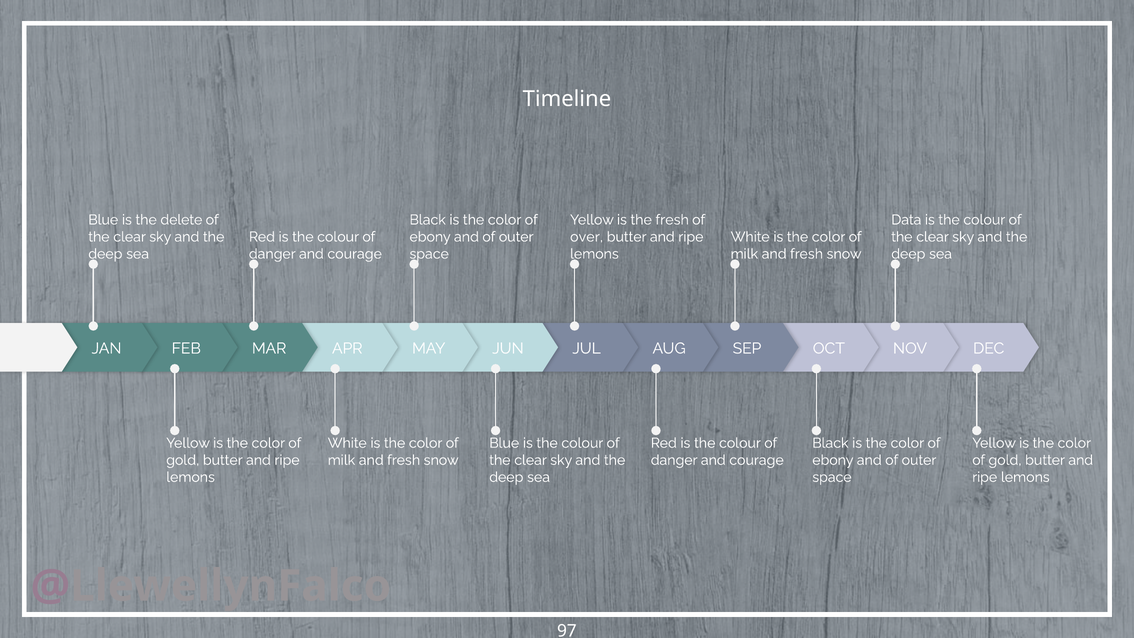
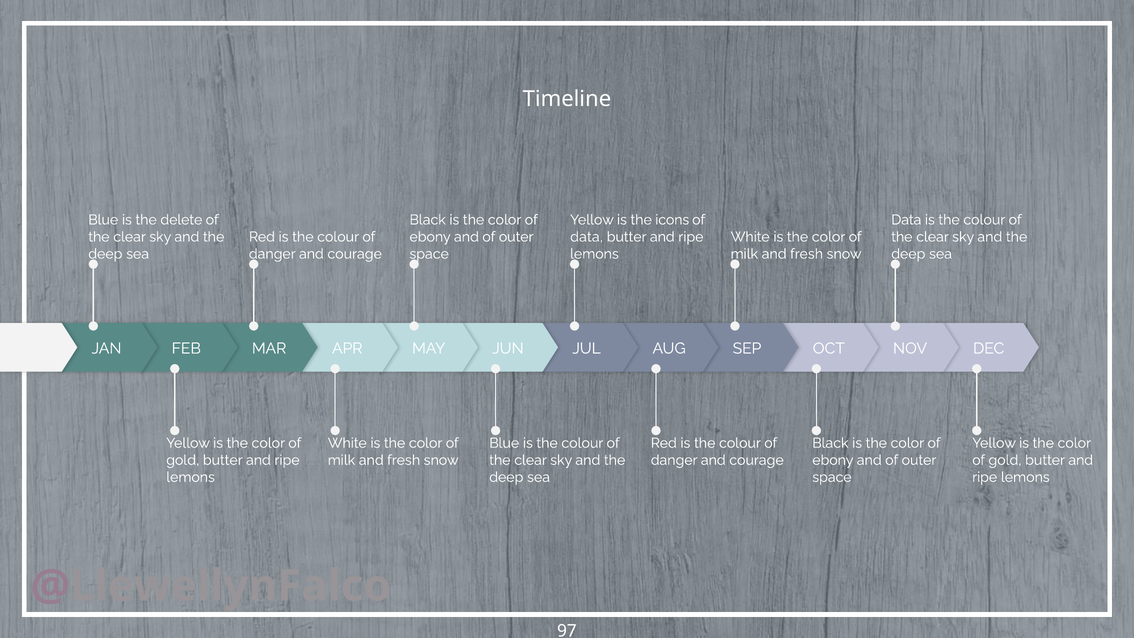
the fresh: fresh -> icons (672, 220)
over: over -> data (587, 237)
